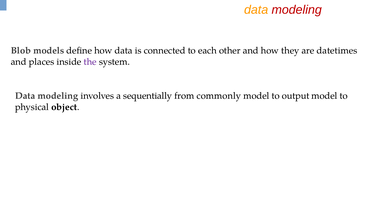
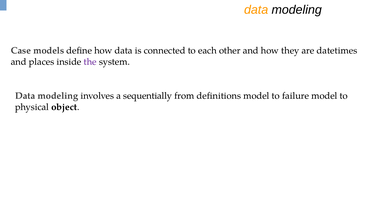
modeling colour: red -> black (297, 10)
Blob: Blob -> Case (21, 51)
commonly: commonly -> definitions (219, 96)
output: output -> failure (296, 96)
